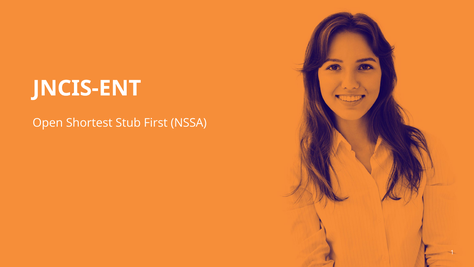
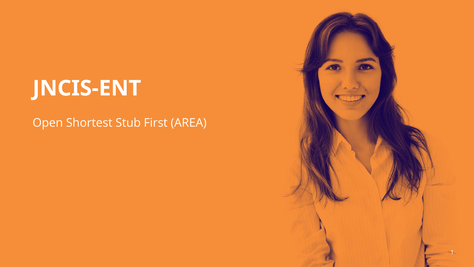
NSSA: NSSA -> AREA (189, 123)
